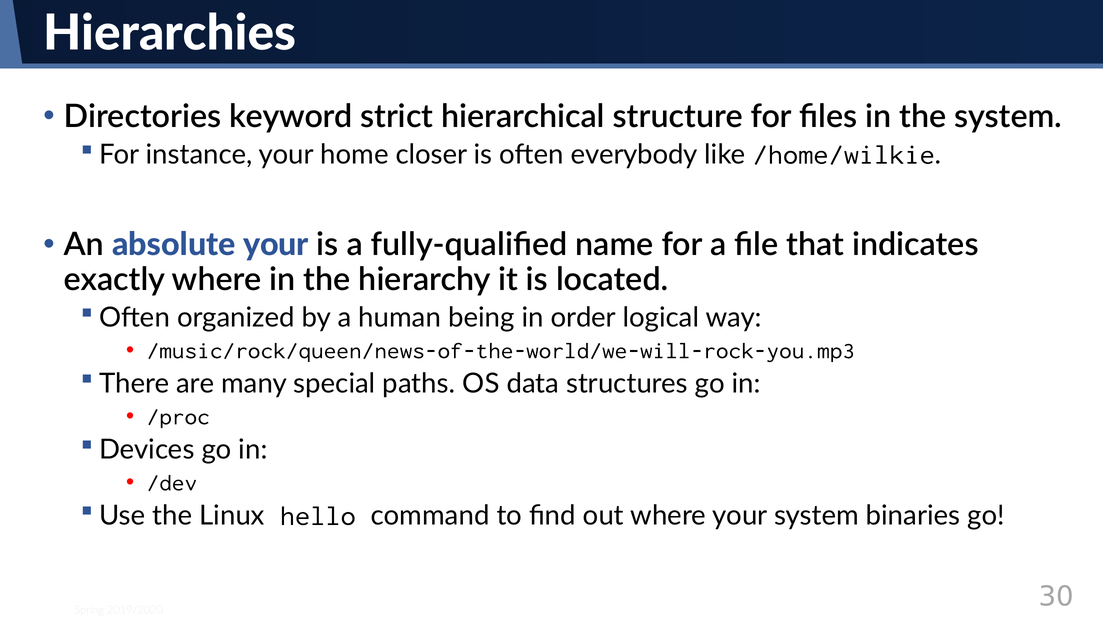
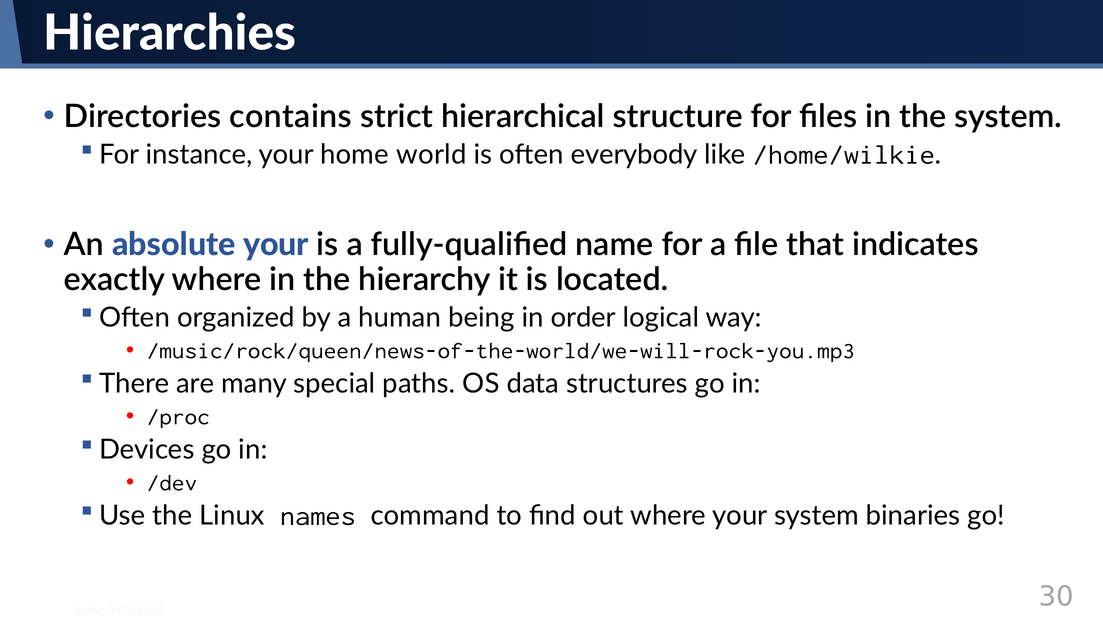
keyword: keyword -> contains (291, 117)
closer: closer -> world (431, 155)
hello: hello -> names (318, 516)
